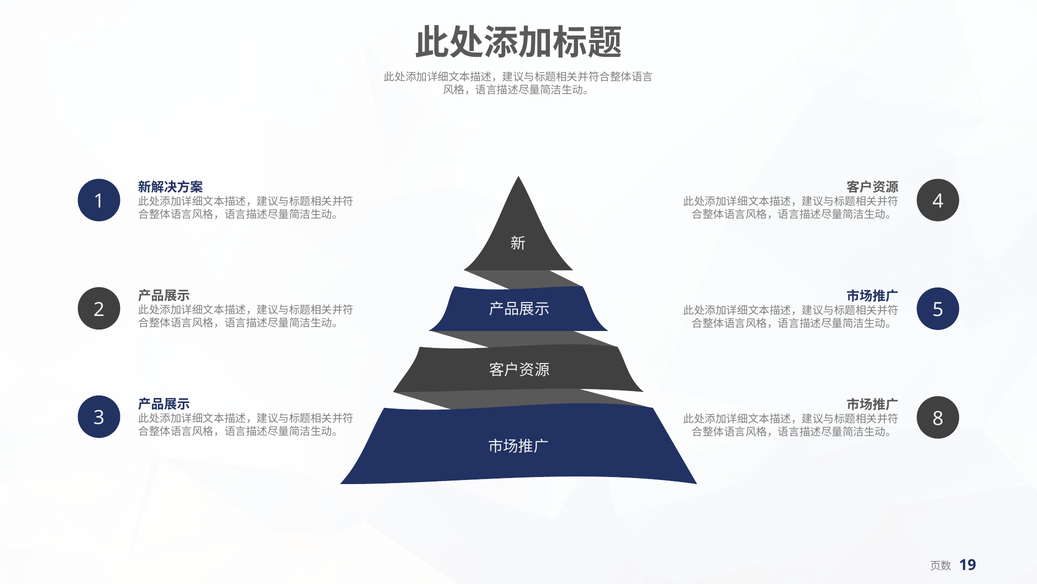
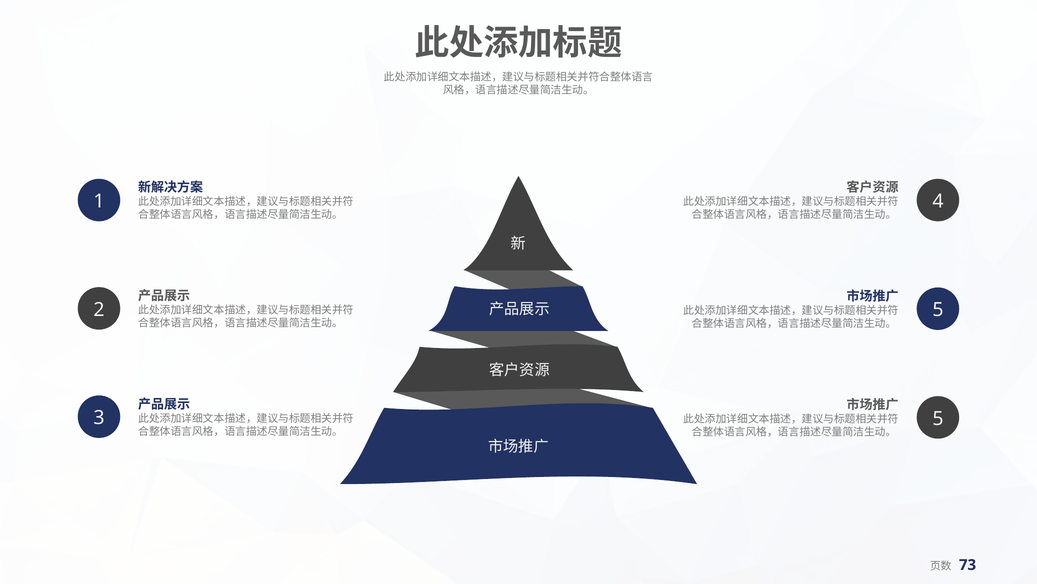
8: 8 -> 5 (938, 418)
19: 19 -> 73 (968, 564)
